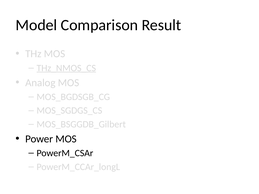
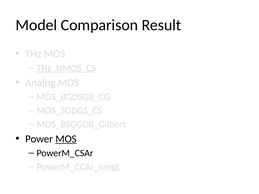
MOS underline: none -> present (66, 139)
